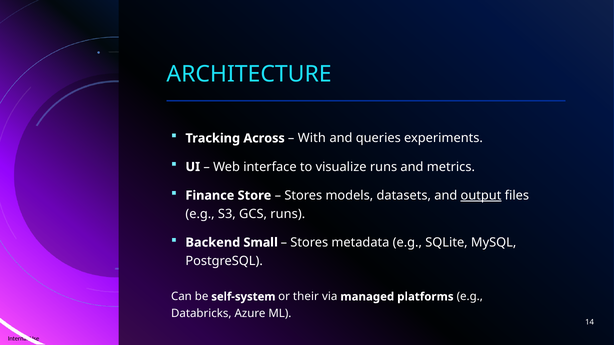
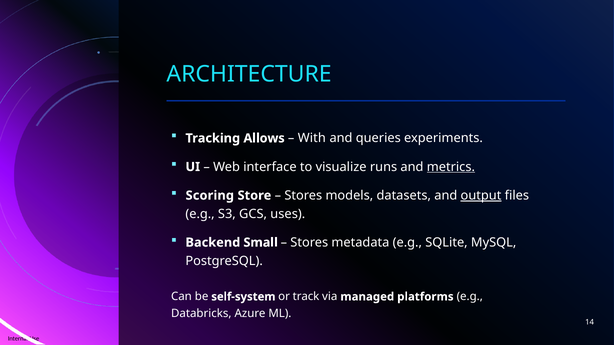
Across: Across -> Allows (264, 138)
metrics underline: none -> present (451, 167)
Finance: Finance -> Scoring (210, 196)
GCS runs: runs -> uses (288, 214)
their: their -> track (306, 297)
